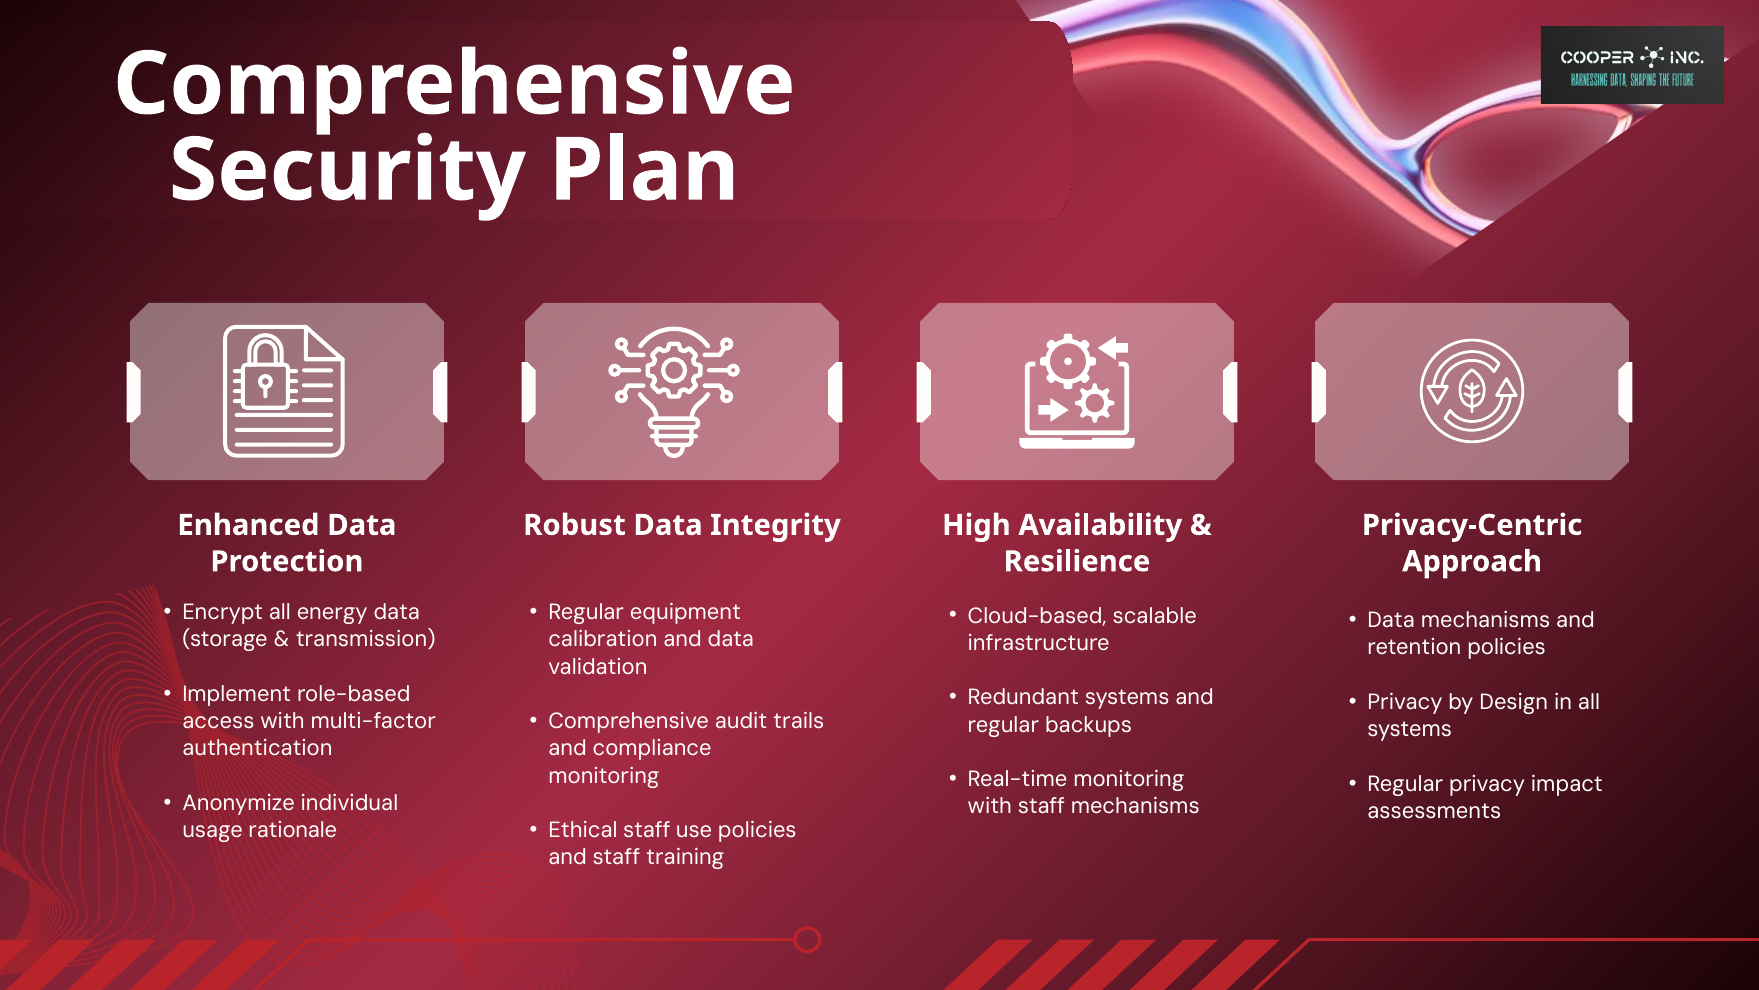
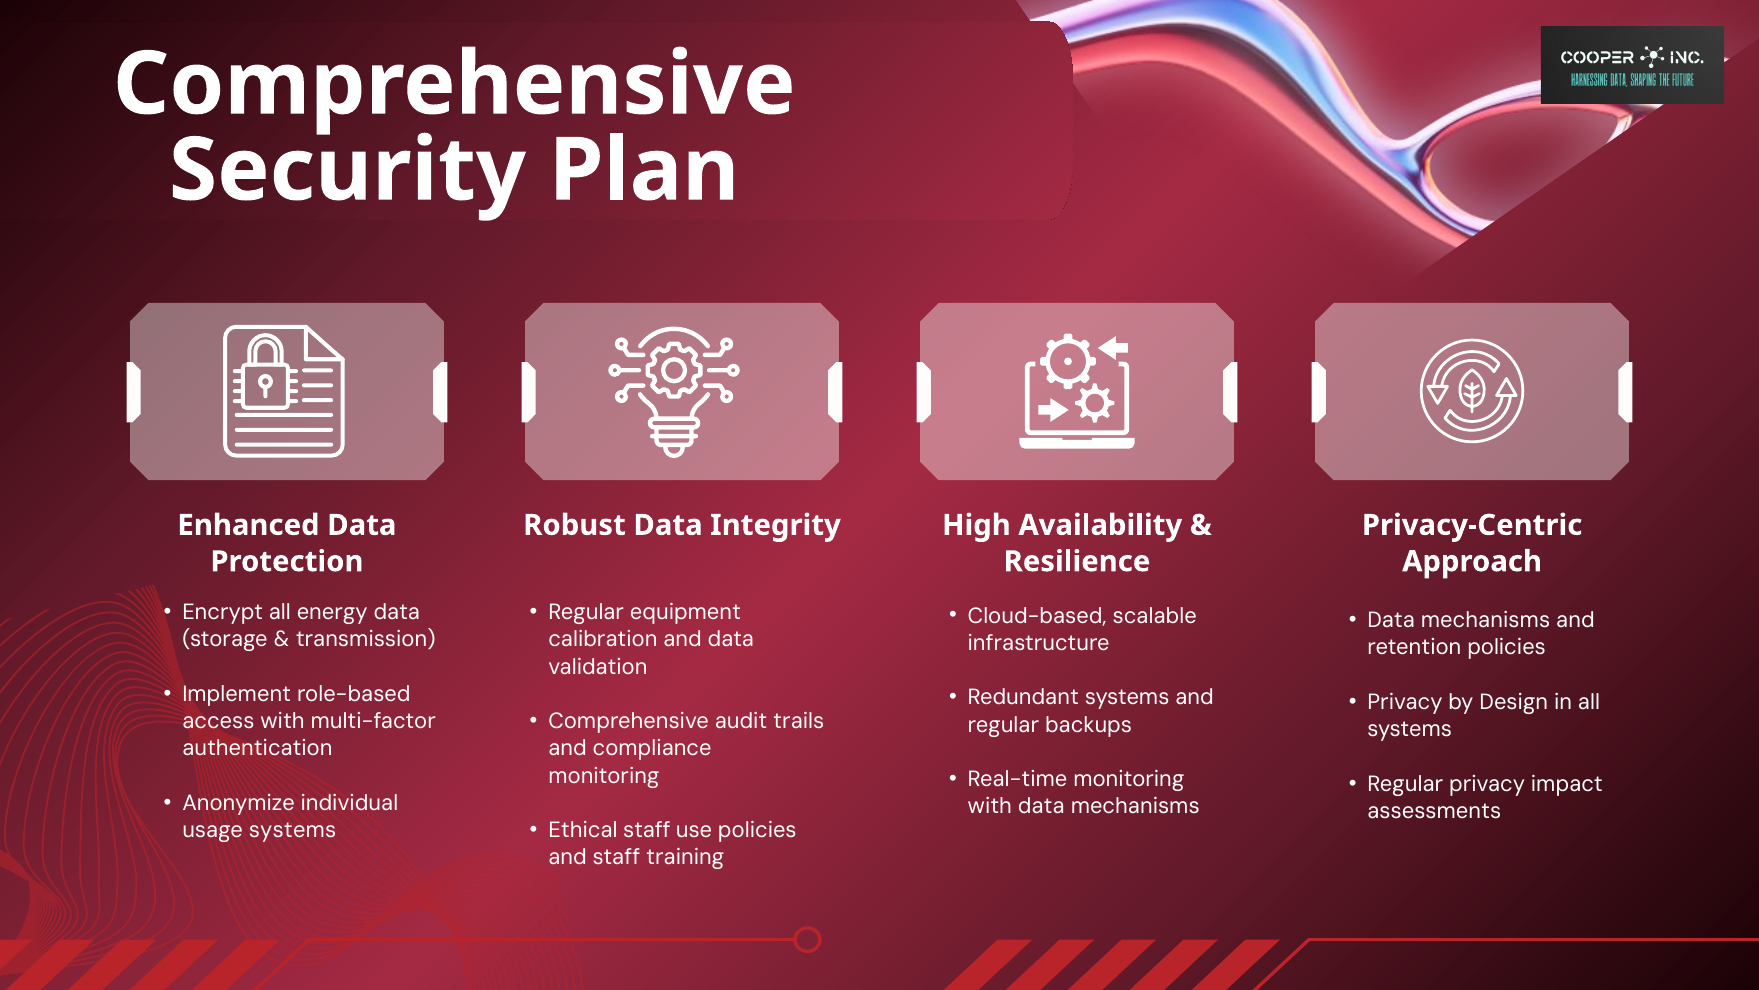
with staff: staff -> data (1041, 806)
usage rationale: rationale -> systems (293, 830)
